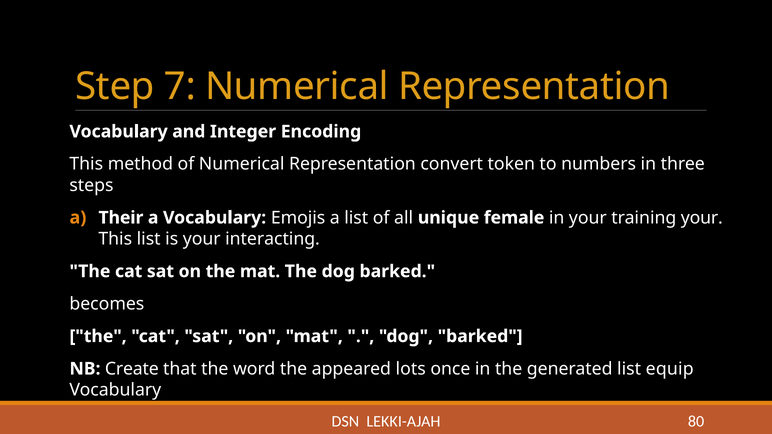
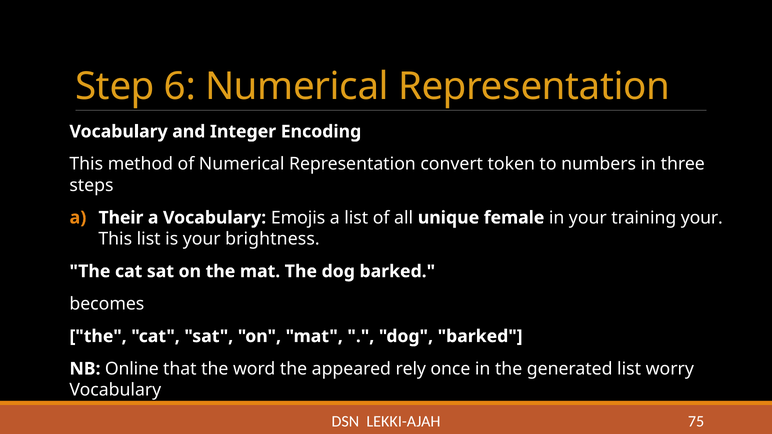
7: 7 -> 6 (180, 86)
interacting: interacting -> brightness (272, 239)
Create: Create -> Online (132, 369)
lots: lots -> rely (411, 369)
equip: equip -> worry (670, 369)
80: 80 -> 75 (696, 422)
